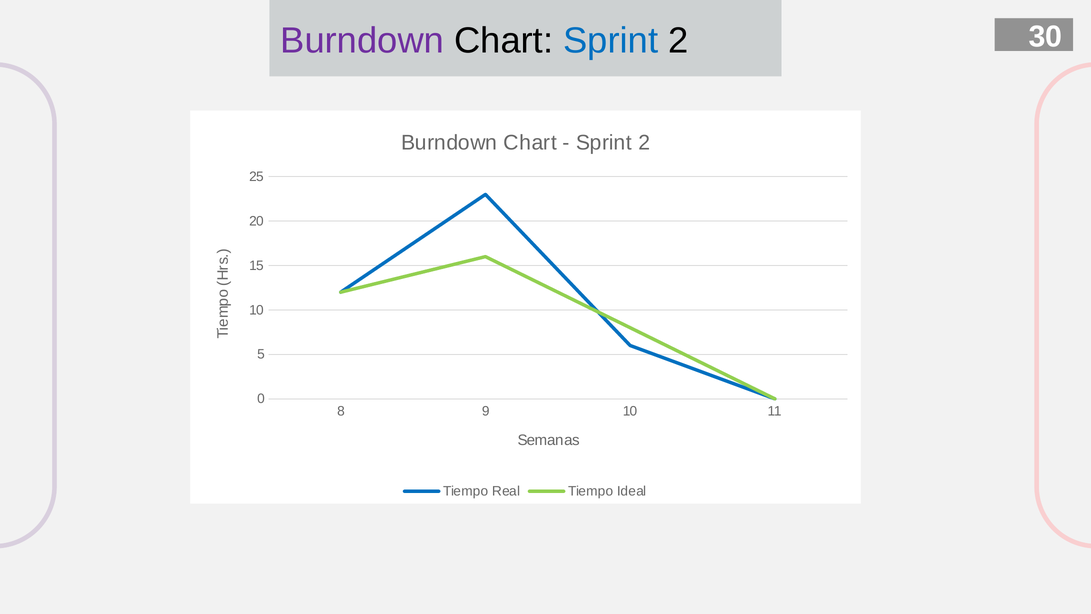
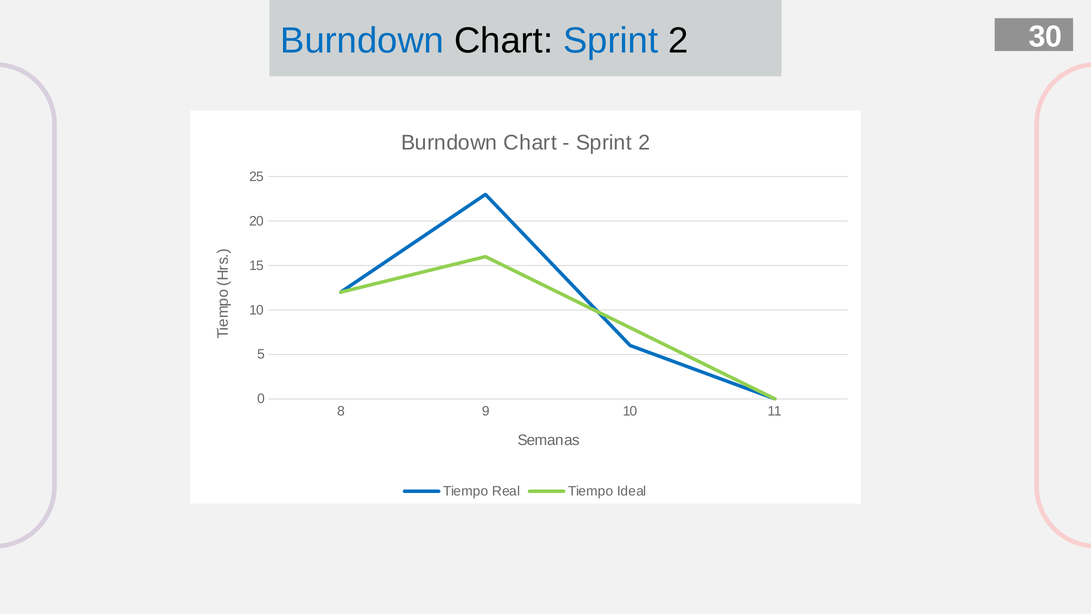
Burndown colour: purple -> blue (362, 41)
